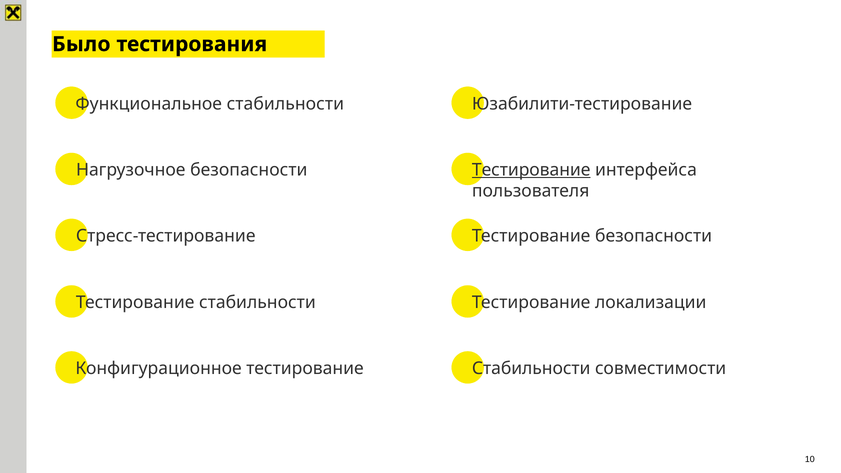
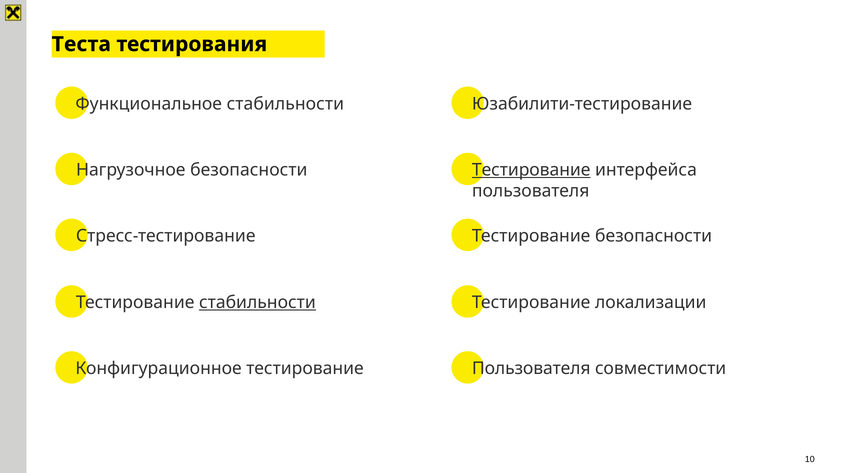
Было: Было -> Теста (81, 44)
стабильности underline: none -> present (257, 302)
Стабильности: Стабильности -> Пользователя (531, 369)
